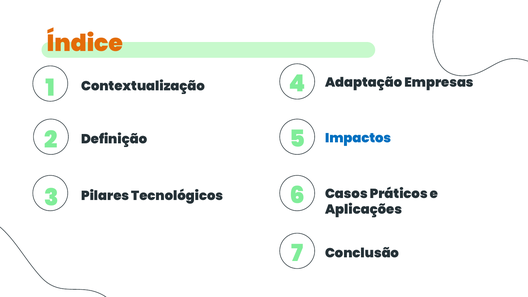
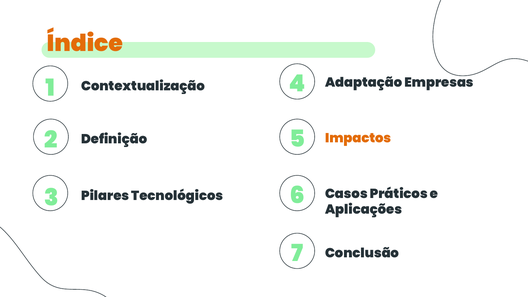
Impactos colour: blue -> orange (358, 138)
